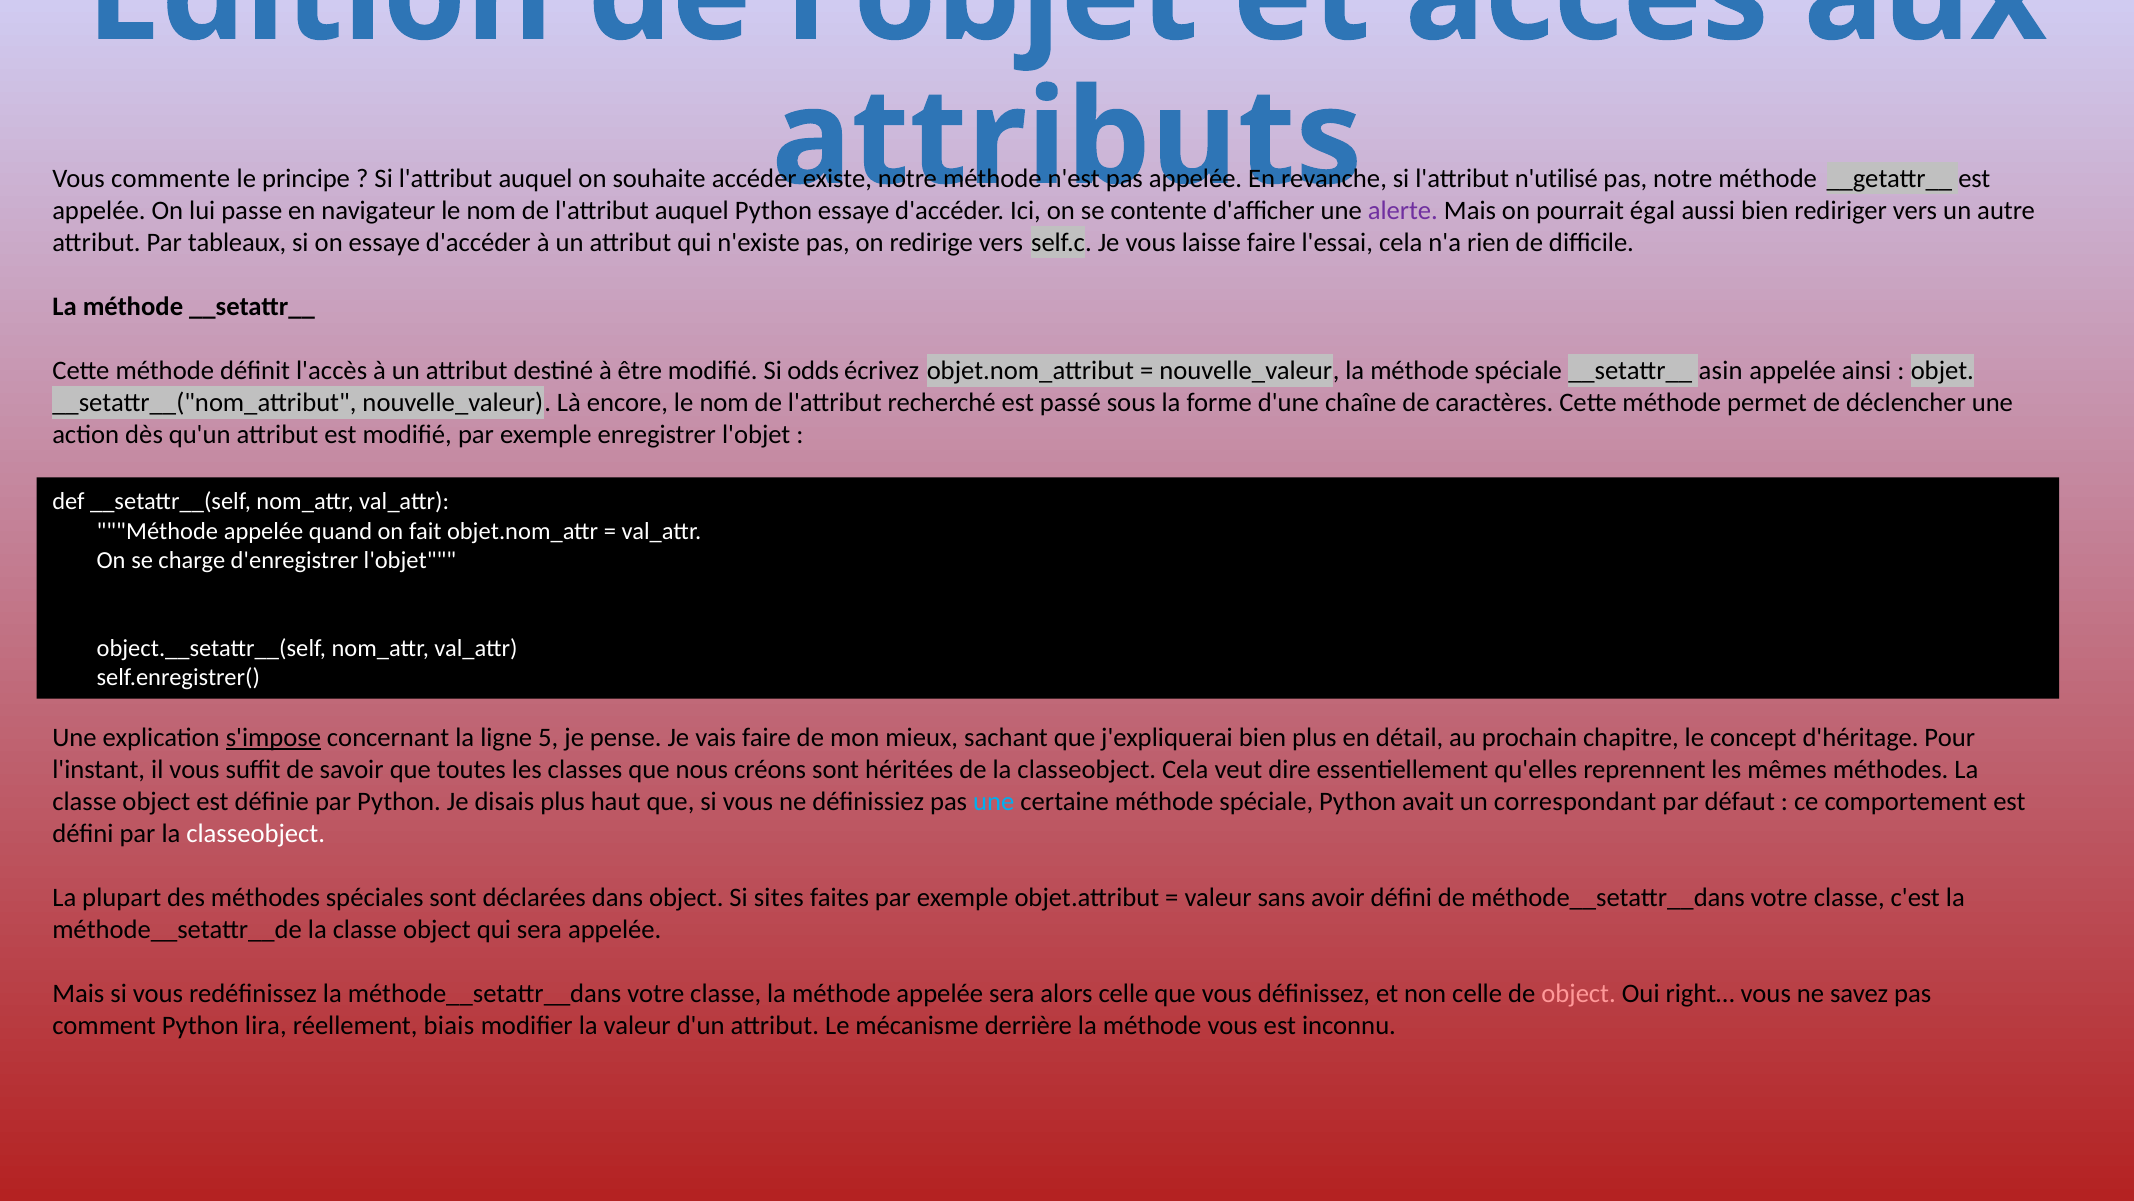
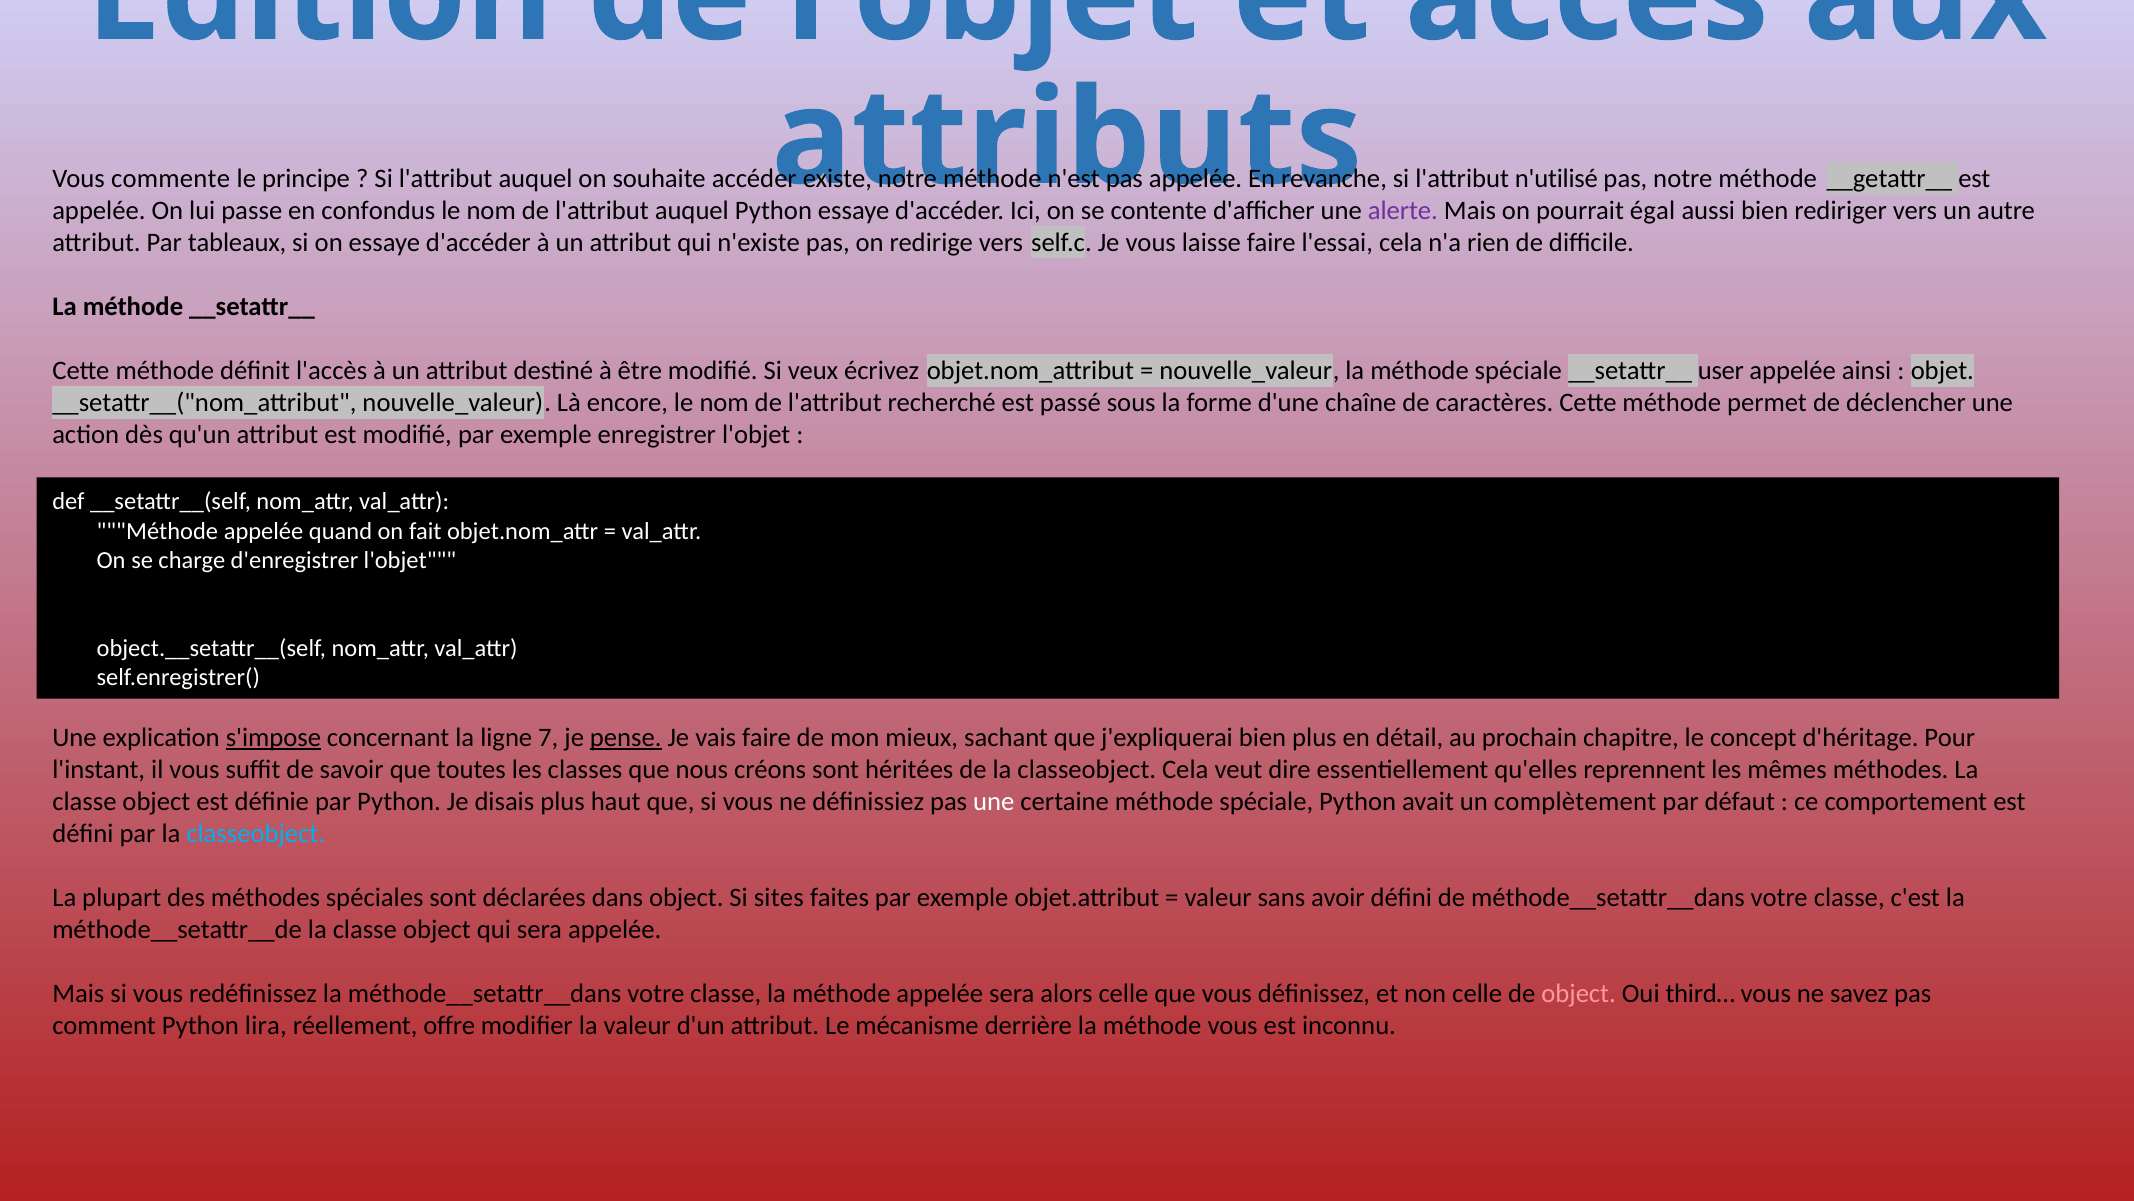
navigateur: navigateur -> confondus (378, 210)
odds: odds -> veux (813, 370)
asin: asin -> user (1721, 370)
5: 5 -> 7 (548, 737)
pense underline: none -> present (626, 737)
une colour: light blue -> white (994, 801)
correspondant: correspondant -> complètement (1575, 801)
classeobject colour: white -> light blue (256, 833)
right…: right… -> third… (1700, 993)
biais: biais -> offre (449, 1025)
